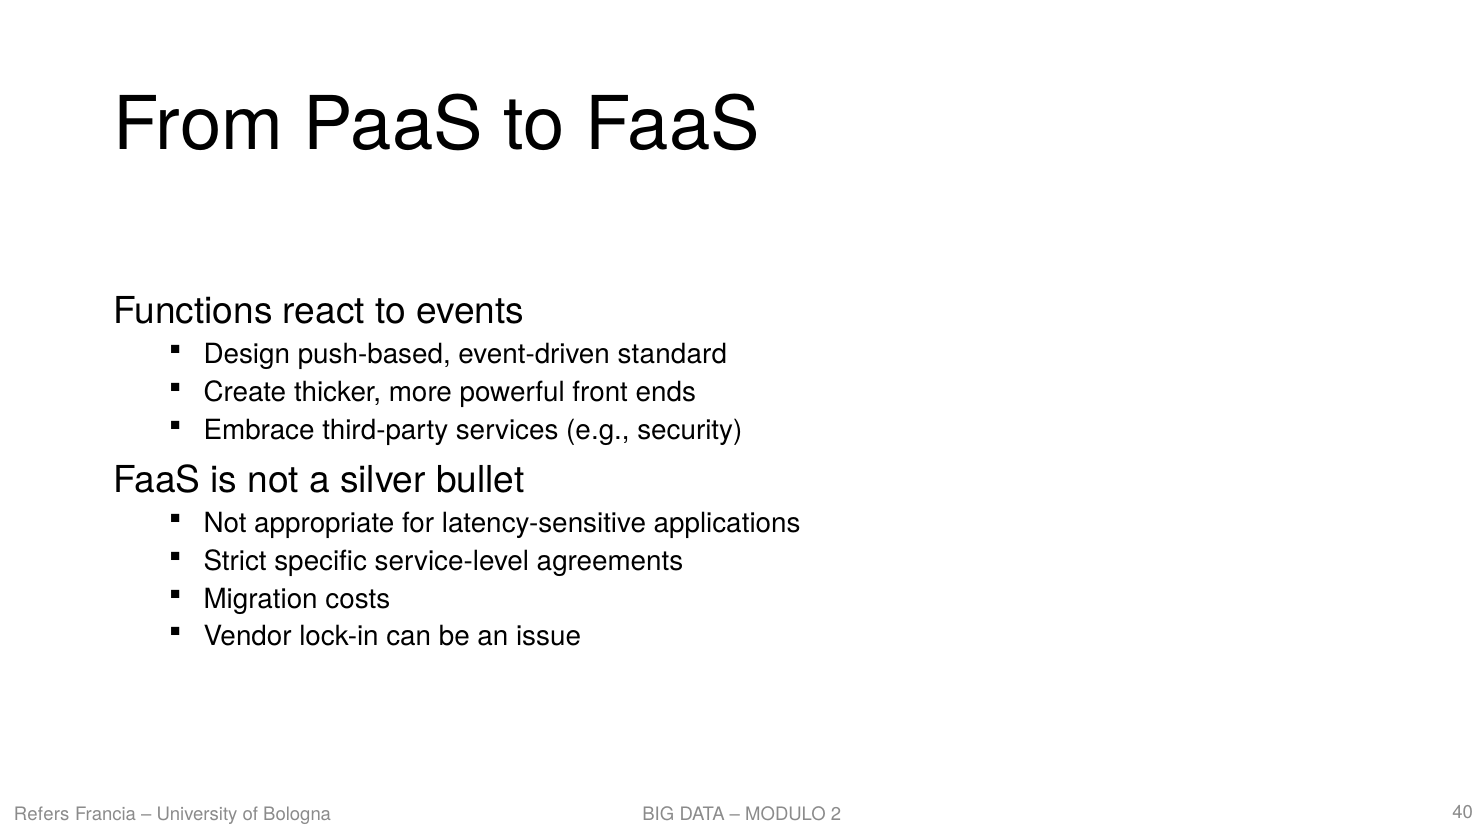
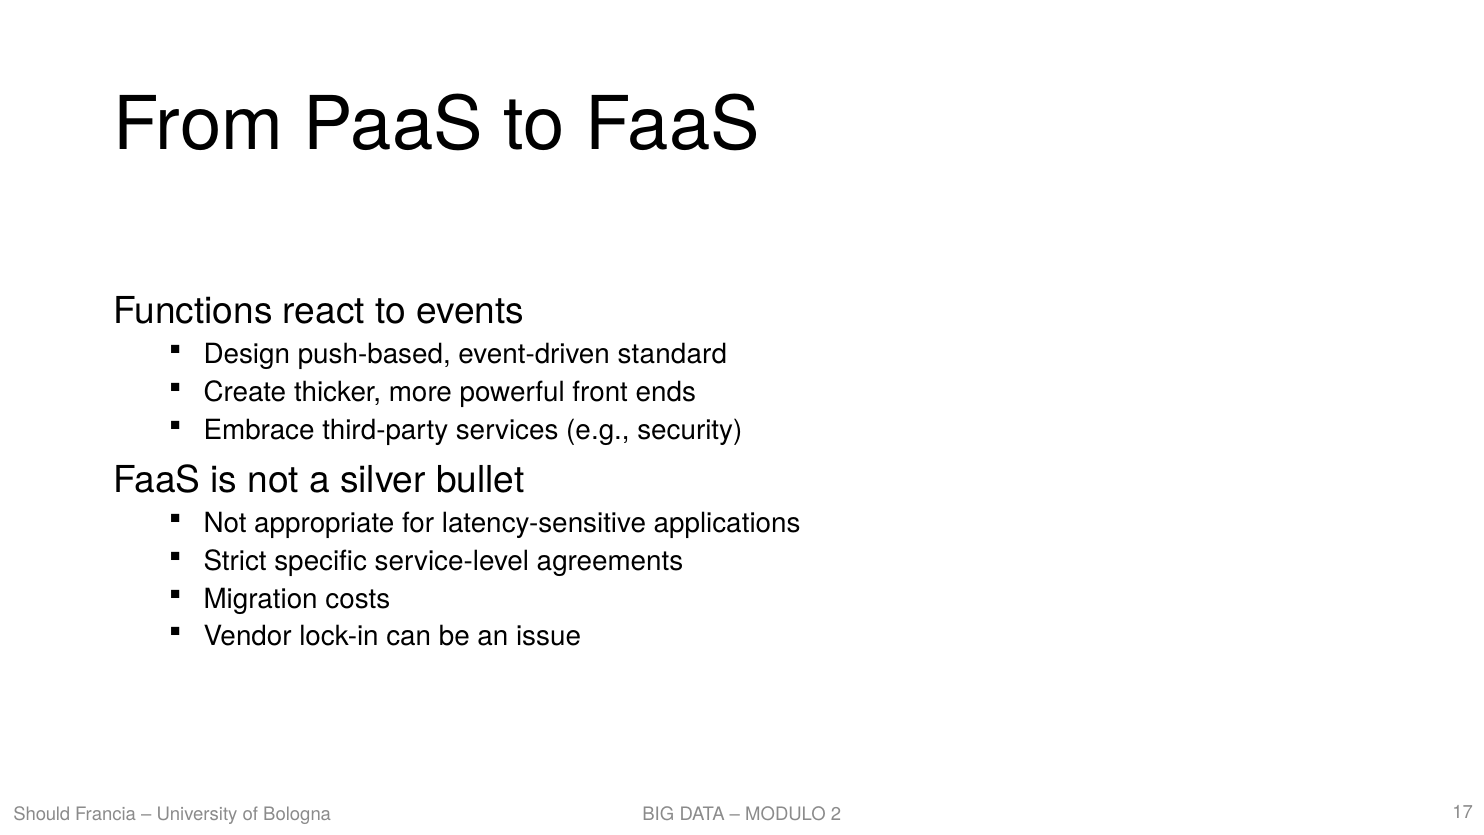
Refers: Refers -> Should (42, 814)
40: 40 -> 17 (1463, 812)
